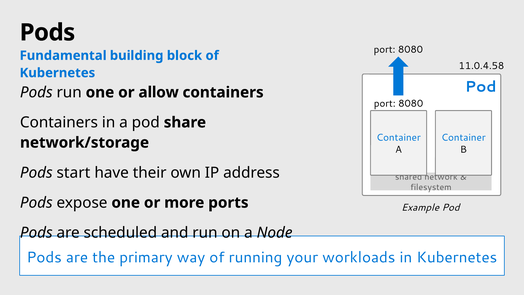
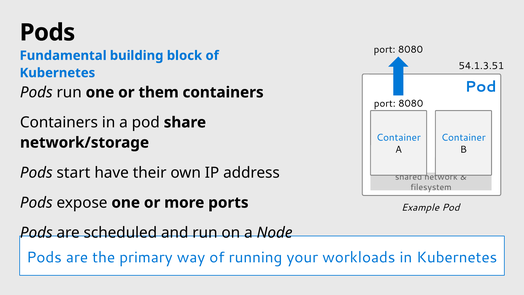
11.0.4.58: 11.0.4.58 -> 54.1.3.51 (481, 66)
allow: allow -> them (159, 92)
